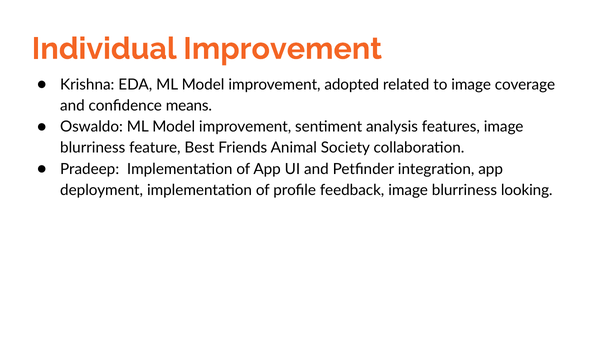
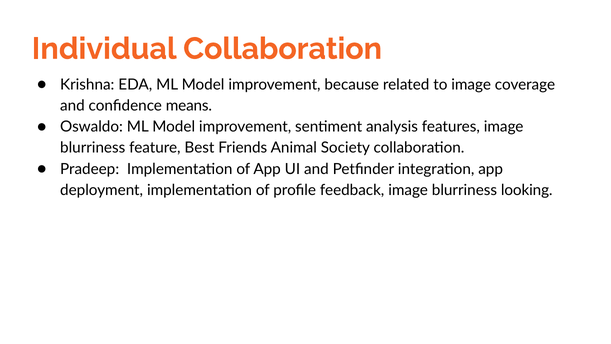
Individual Improvement: Improvement -> Collaboration (283, 49)
adopted: adopted -> because (352, 85)
